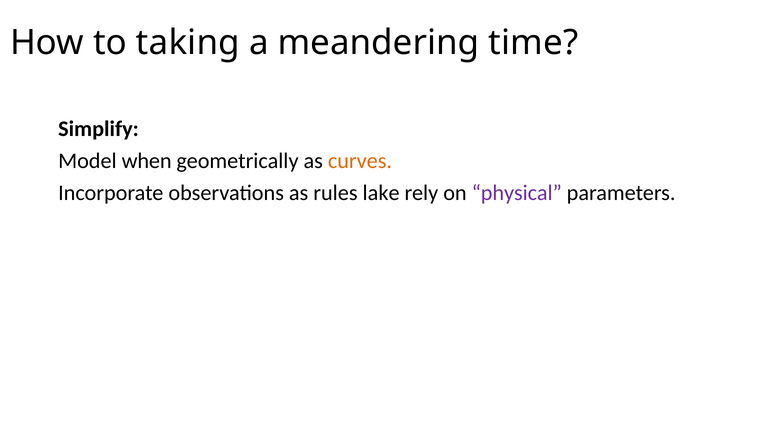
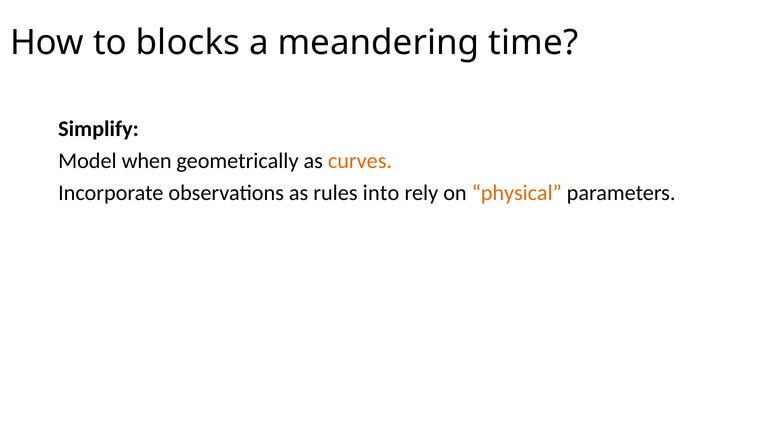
taking: taking -> blocks (188, 43)
lake: lake -> into (381, 193)
physical colour: purple -> orange (517, 193)
